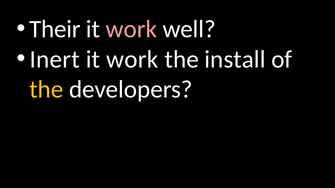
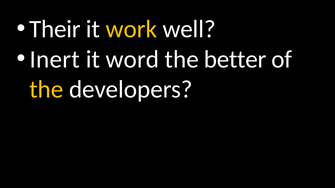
work colour: pink -> yellow (131, 29)
work: work -> word (132, 59)
install: install -> better (235, 59)
